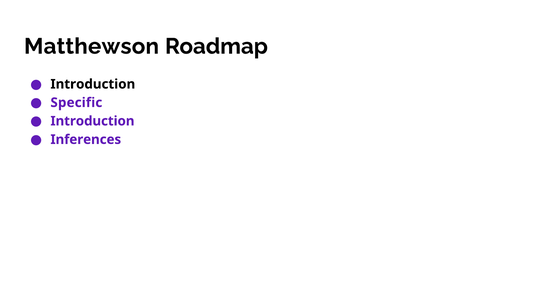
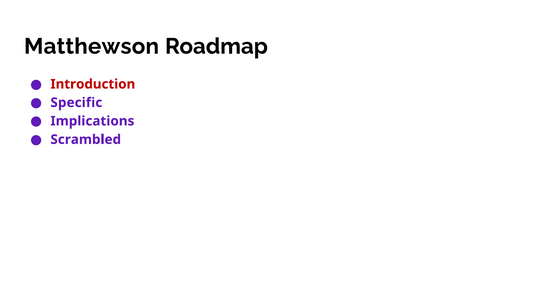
Introduction colour: black -> red (93, 84)
Introduction: Introduction -> Implications (92, 121)
Inferences: Inferences -> Scrambled (86, 140)
